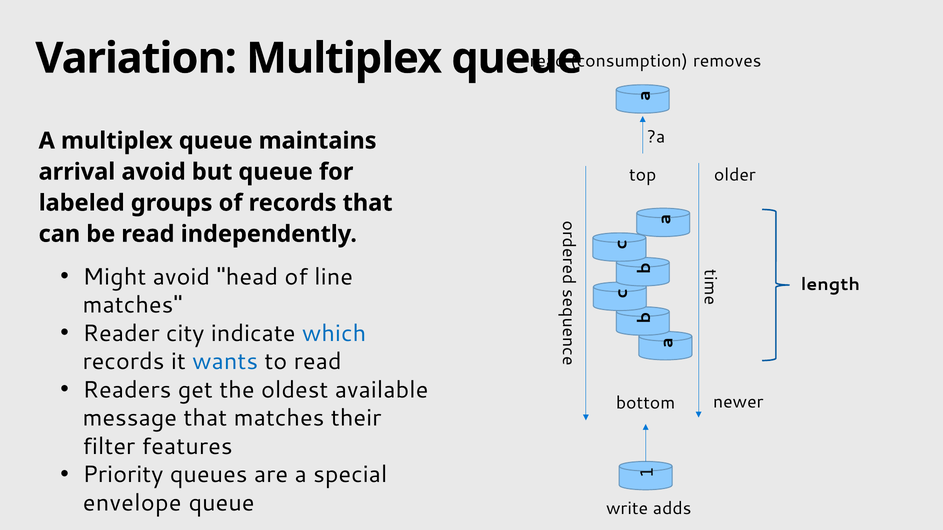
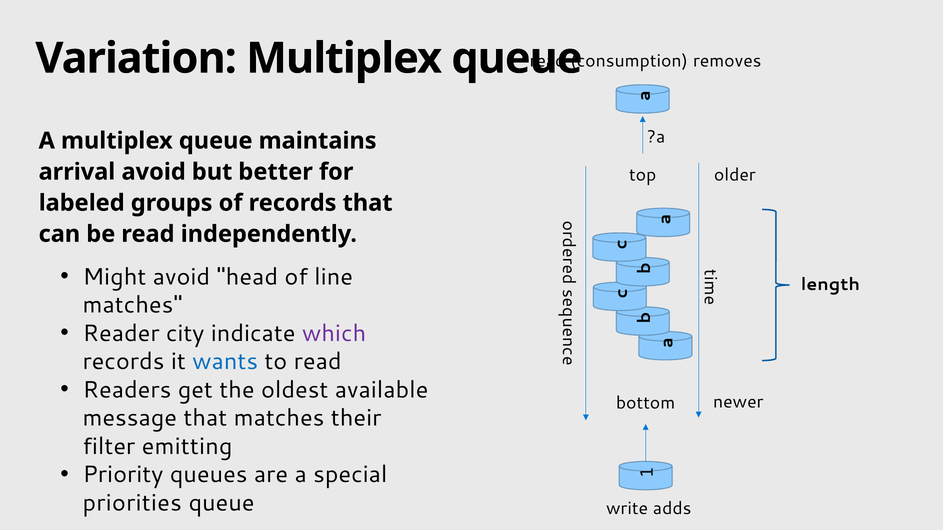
but queue: queue -> better (276, 172)
which colour: blue -> purple (334, 334)
features: features -> emitting (187, 447)
envelope: envelope -> priorities (132, 503)
